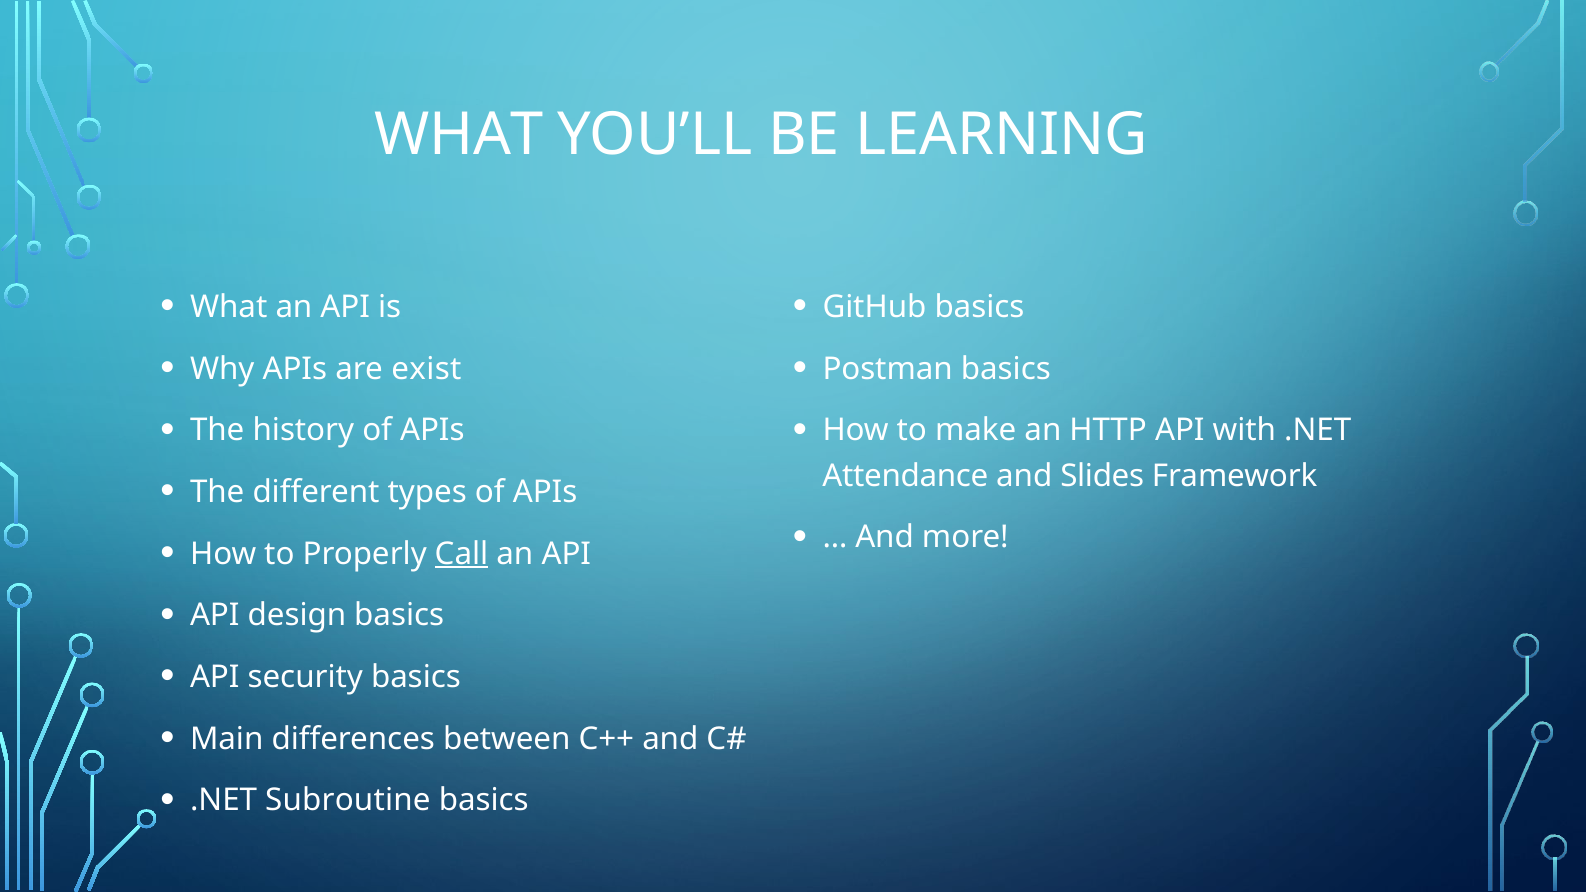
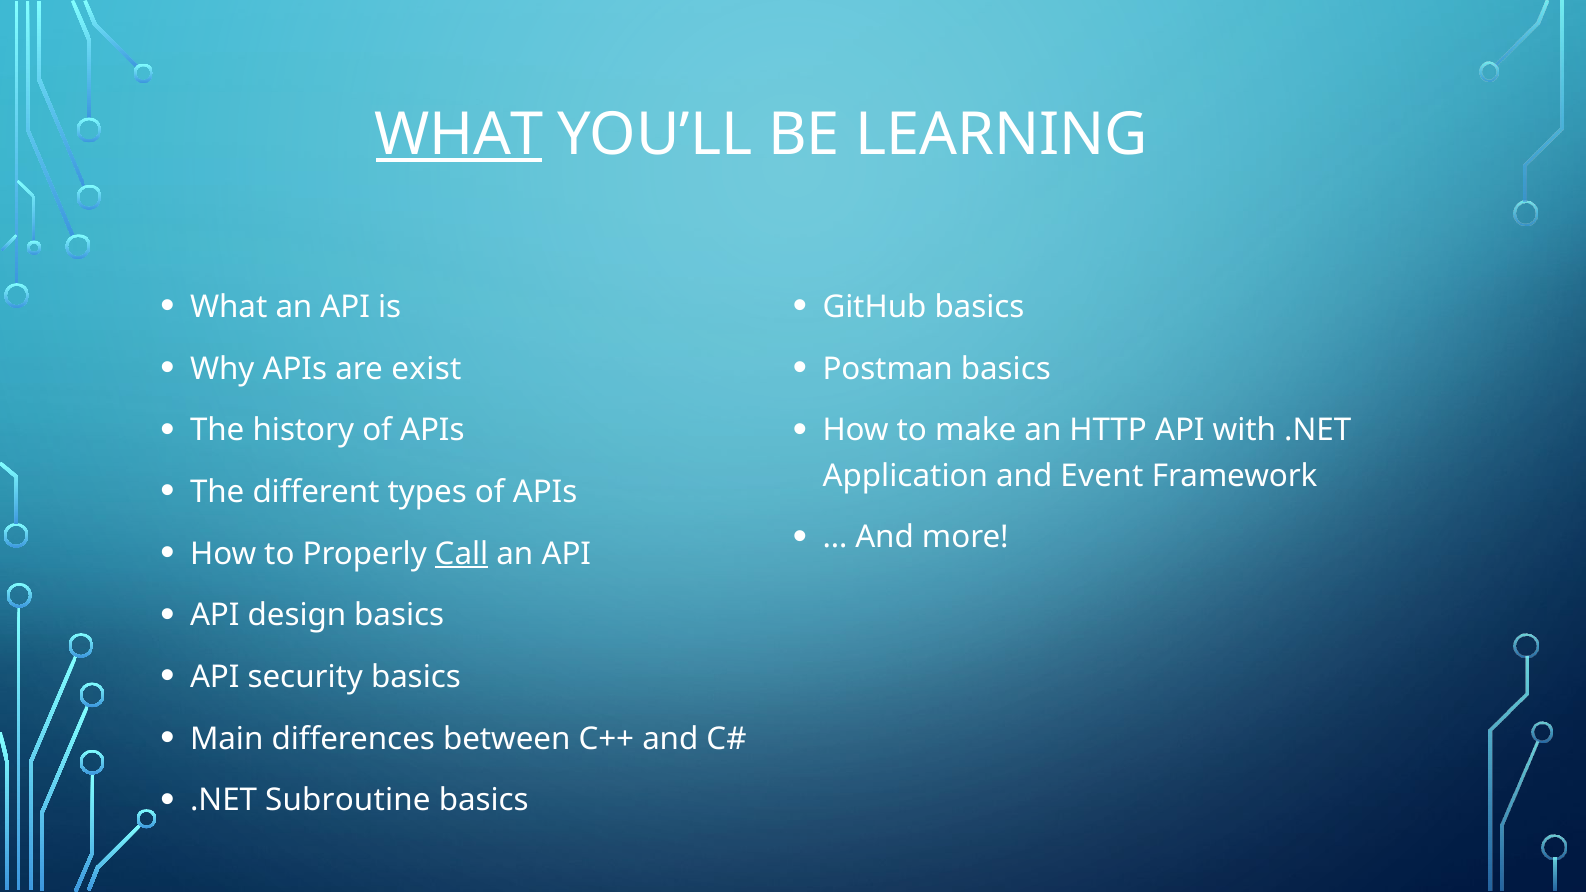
WHAT underline: none -> present (459, 135)
Attendance: Attendance -> Application (905, 476)
Slides: Slides -> Event (1102, 476)
